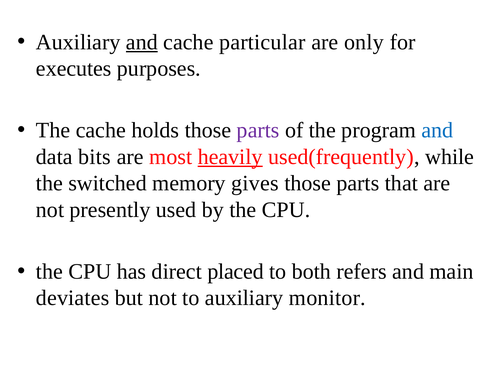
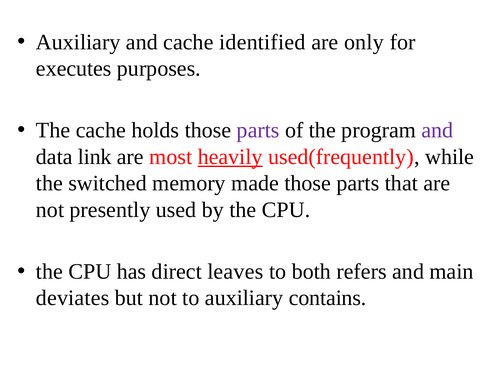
and underline: present -> none (142, 42)
particular: particular -> identified (262, 42)
and colour: blue -> purple (437, 130)
bits: bits -> link (95, 157)
gives: gives -> made (255, 183)
placed: placed -> leaves (235, 272)
monitor: monitor -> contains (328, 298)
